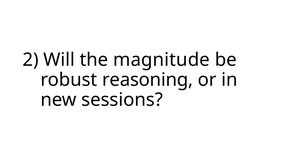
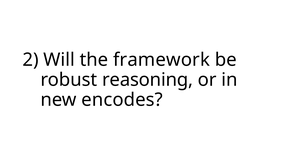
magnitude: magnitude -> framework (161, 60)
sessions: sessions -> encodes (122, 100)
